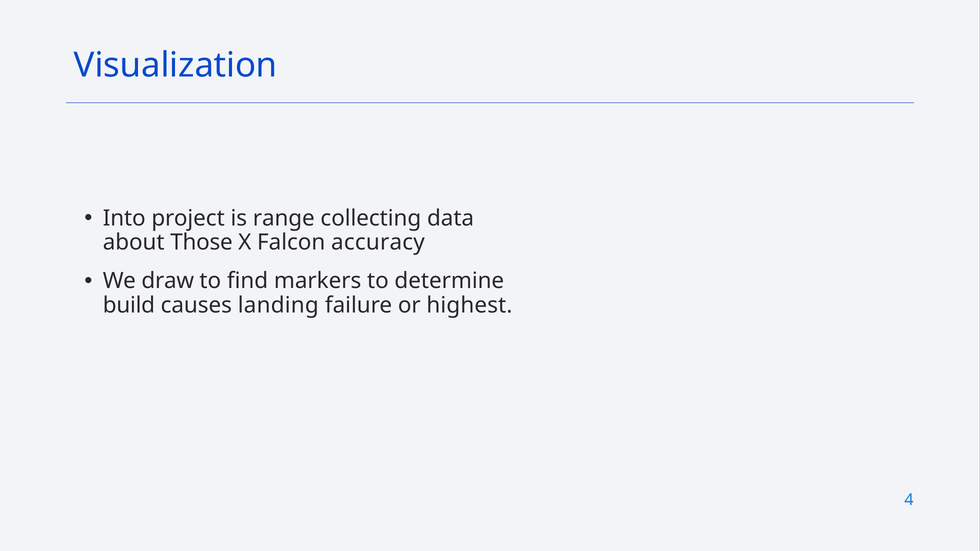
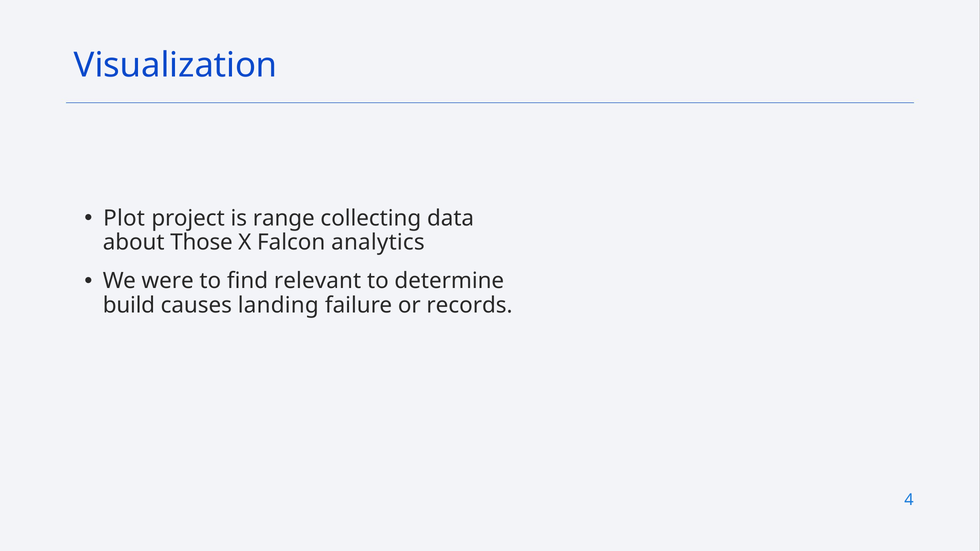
Into: Into -> Plot (124, 218)
accuracy: accuracy -> analytics (378, 243)
draw: draw -> were (168, 281)
markers: markers -> relevant (318, 281)
highest: highest -> records (470, 305)
